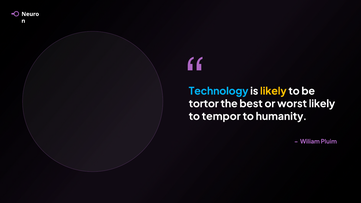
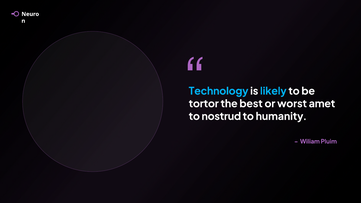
likely colour: yellow -> light blue (273, 91)
worst likely: likely -> amet (322, 104)
tempor: tempor -> nostrud (221, 116)
